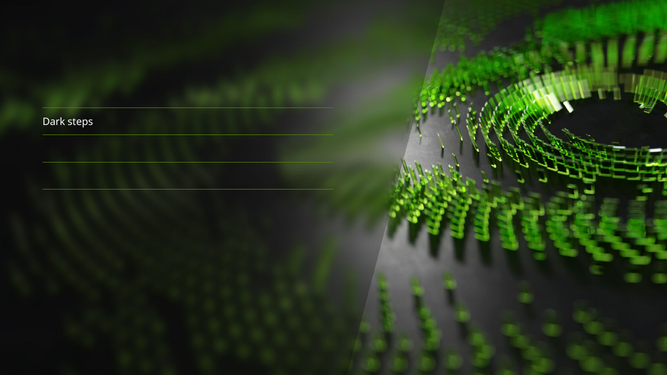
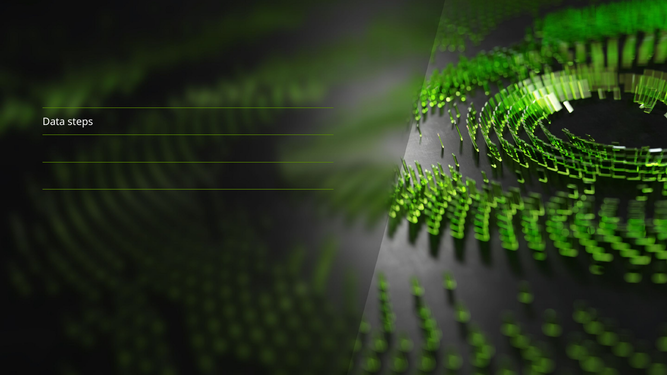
Dark: Dark -> Data (54, 122)
